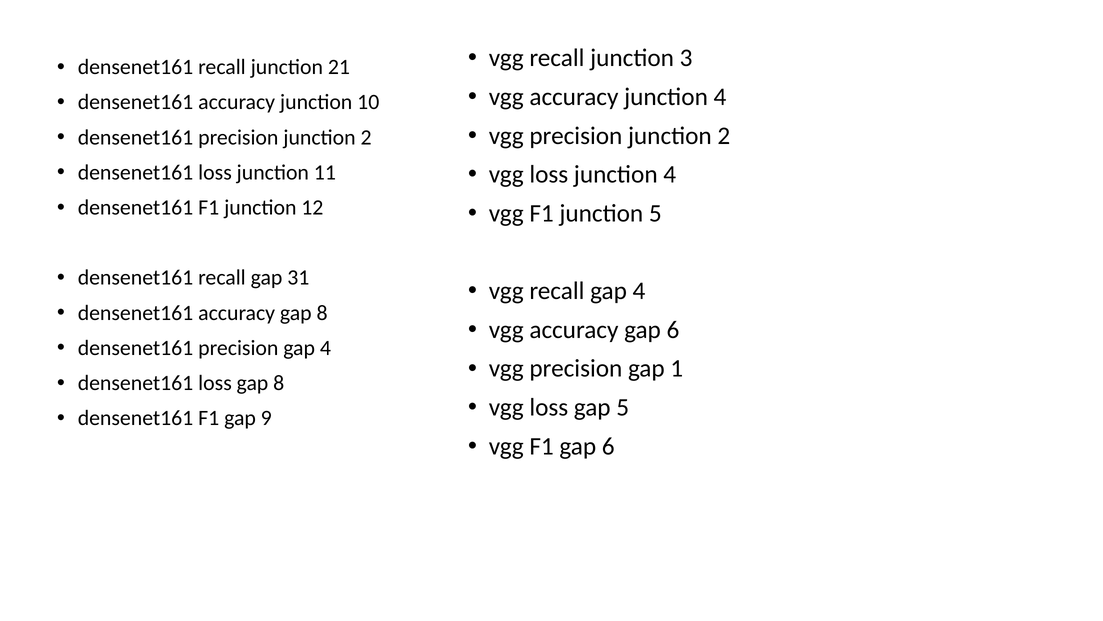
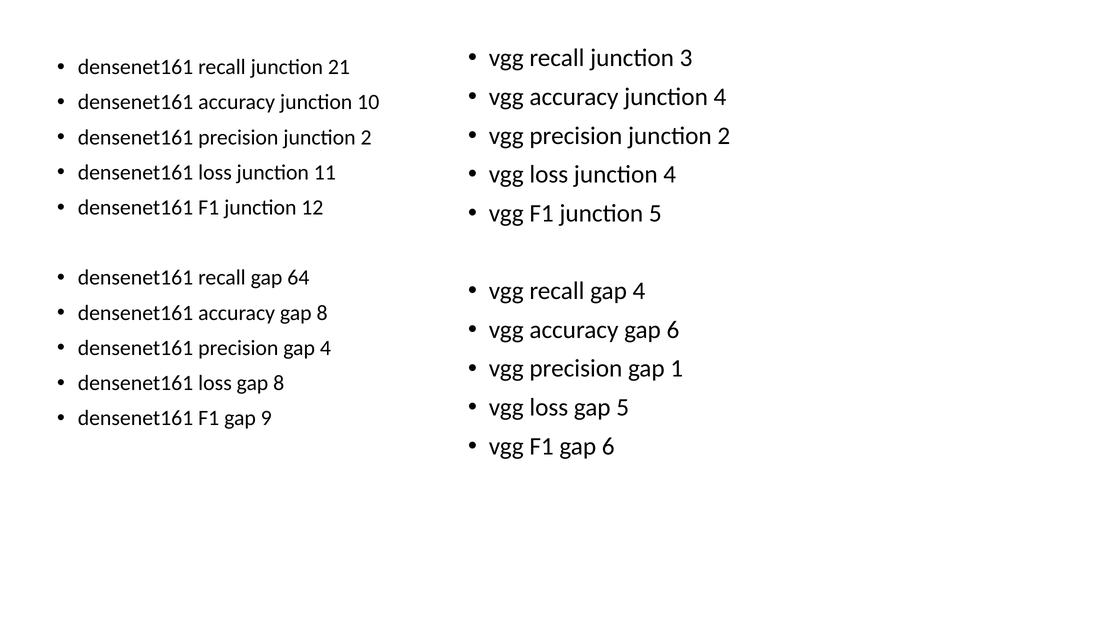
31: 31 -> 64 (298, 277)
